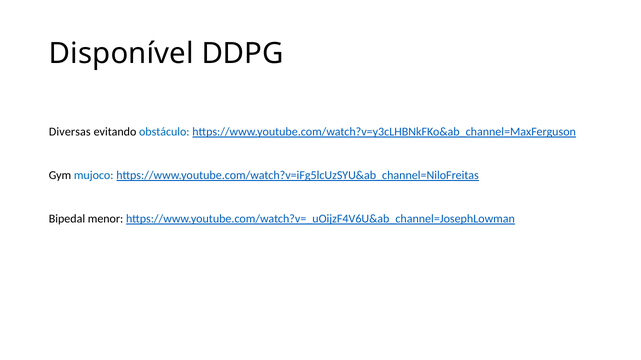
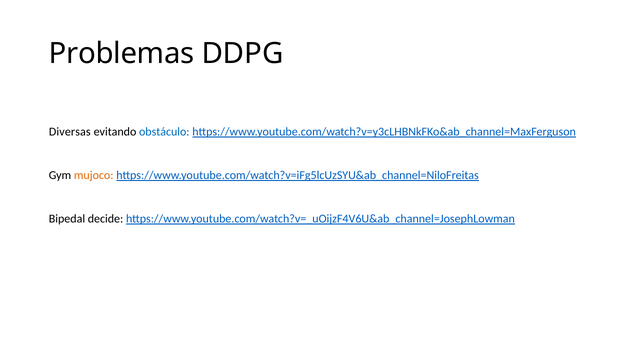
Disponível: Disponível -> Problemas (122, 54)
mujoco colour: blue -> orange (94, 176)
menor: menor -> decide (106, 219)
